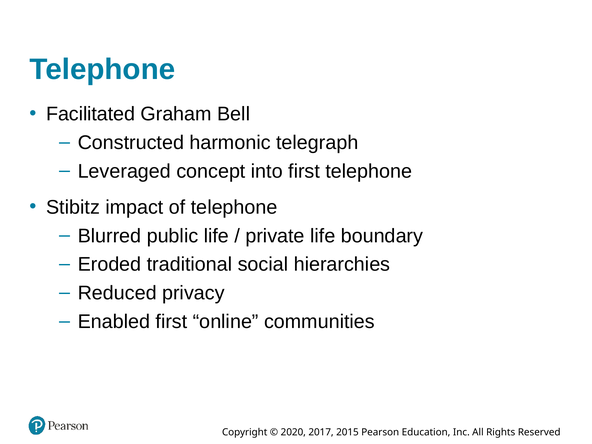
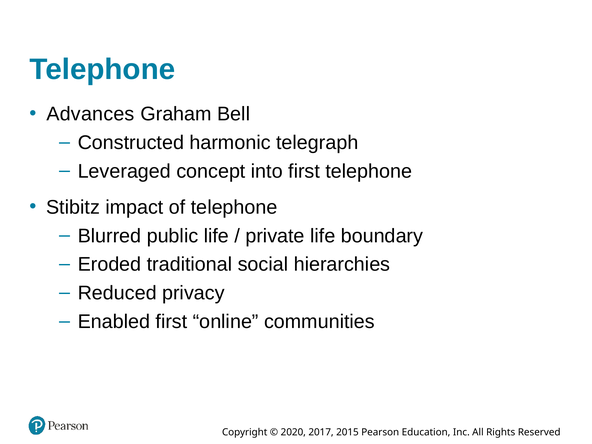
Facilitated: Facilitated -> Advances (90, 114)
